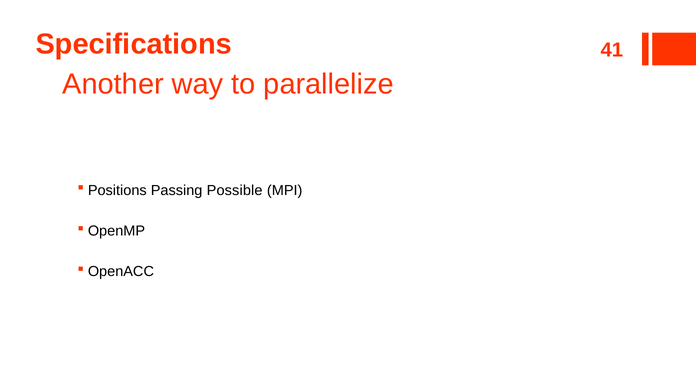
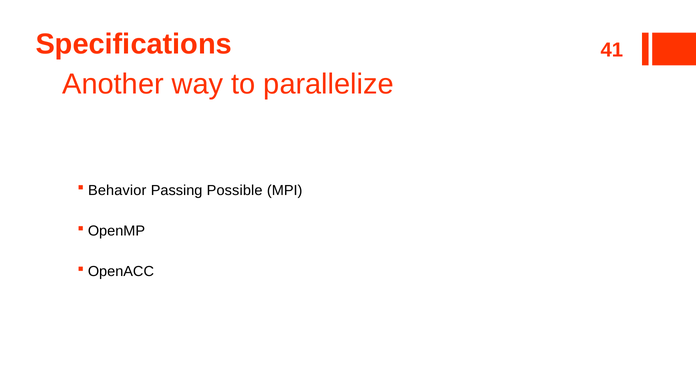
Positions: Positions -> Behavior (117, 191)
